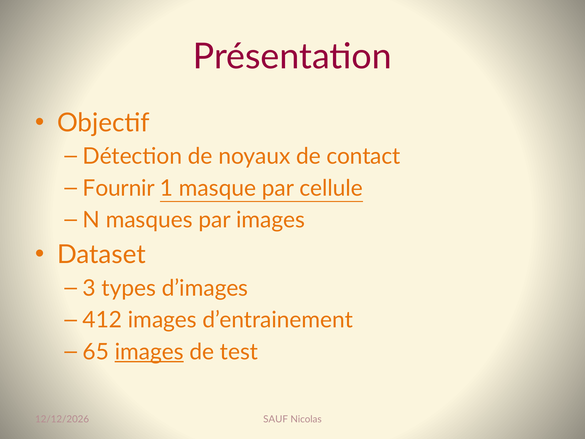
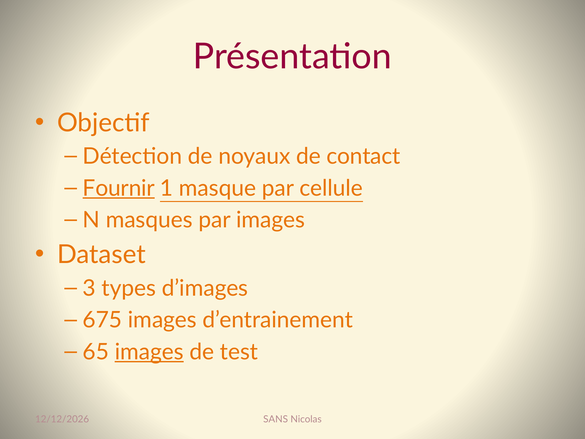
Fournir underline: none -> present (119, 188)
412: 412 -> 675 (102, 320)
SAUF: SAUF -> SANS (276, 419)
